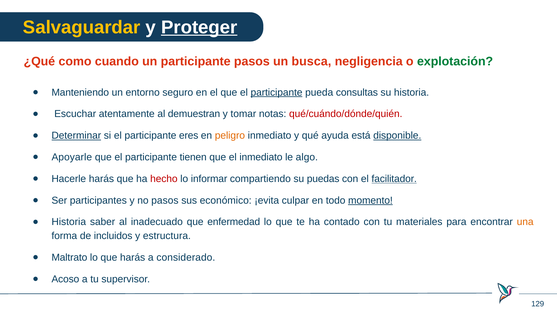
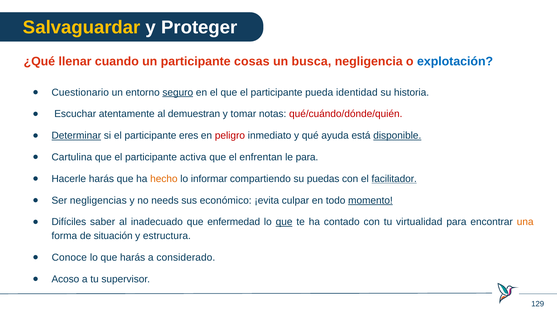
Proteger underline: present -> none (199, 27)
como: como -> llenar (75, 61)
participante pasos: pasos -> cosas (252, 61)
explotación colour: green -> blue (455, 61)
Manteniendo: Manteniendo -> Cuestionario (80, 93)
seguro underline: none -> present (178, 93)
participante underline: present -> none (277, 93)
consultas: consultas -> identidad (357, 93)
peligro colour: orange -> red (230, 136)
Apoyarle: Apoyarle -> Cartulina (72, 157)
tienen: tienen -> activa (193, 157)
el inmediato: inmediato -> enfrentan (261, 157)
le algo: algo -> para (307, 157)
hecho colour: red -> orange (164, 179)
participantes: participantes -> negligencias (98, 201)
no pasos: pasos -> needs (165, 201)
Historia: Historia -> Difíciles (69, 222)
que underline: none -> present (284, 222)
materiales: materiales -> virtualidad (419, 222)
incluidos: incluidos -> situación (113, 236)
Maltrato: Maltrato -> Conoce (69, 258)
